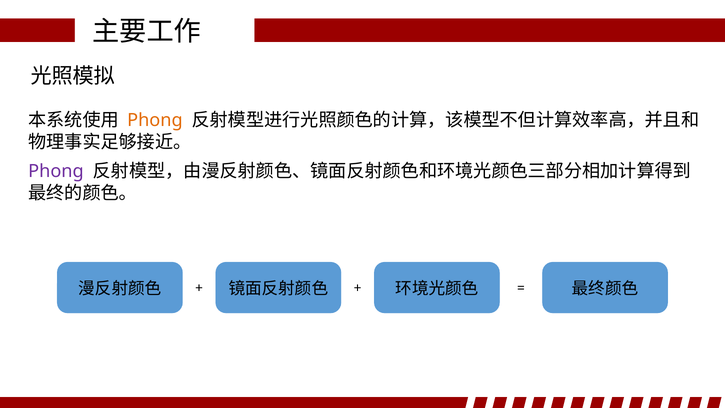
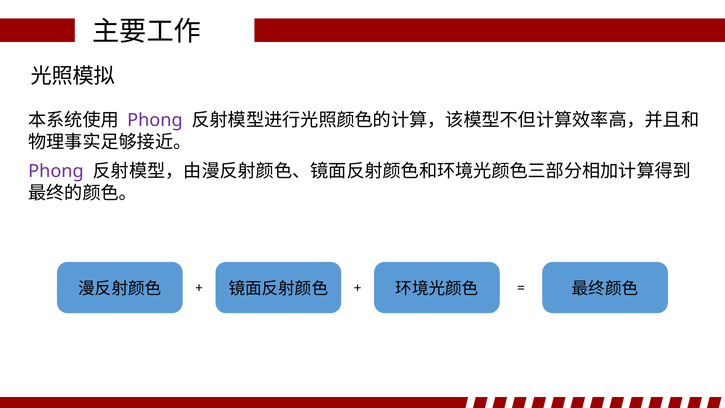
Phong colour: orange -> purple (155, 120)
